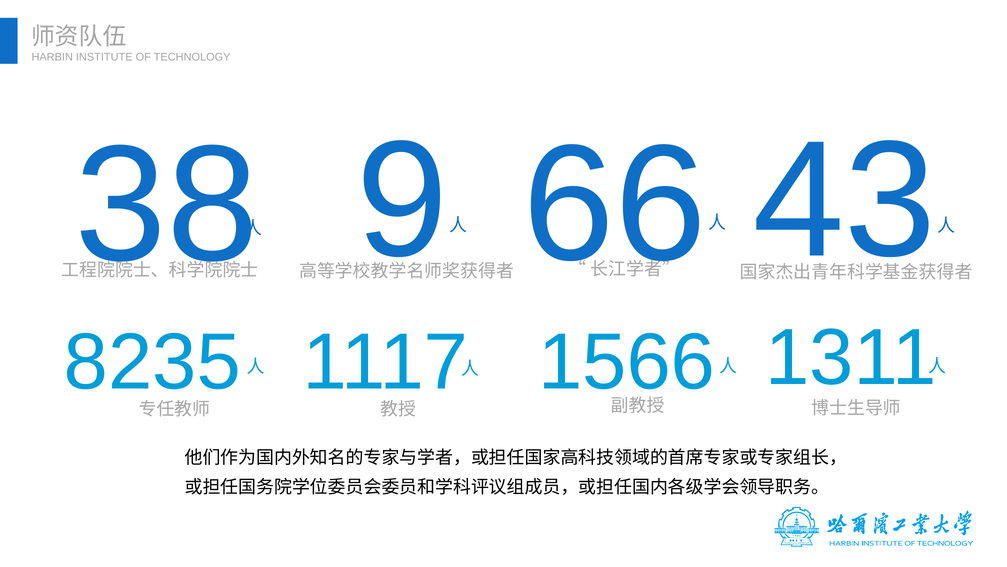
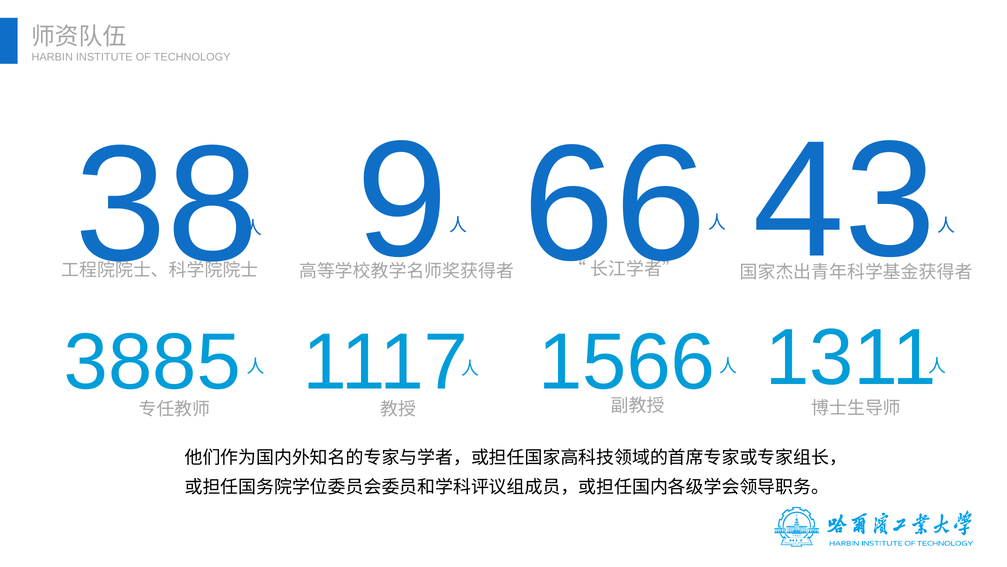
8235: 8235 -> 3885 (152, 362)
